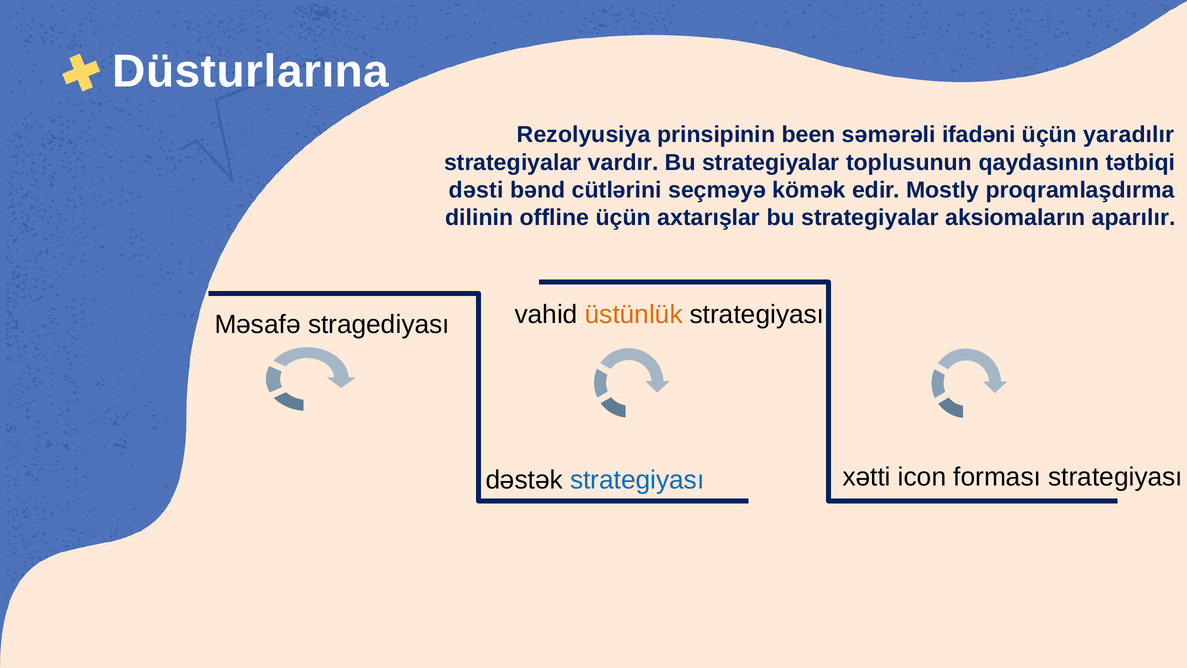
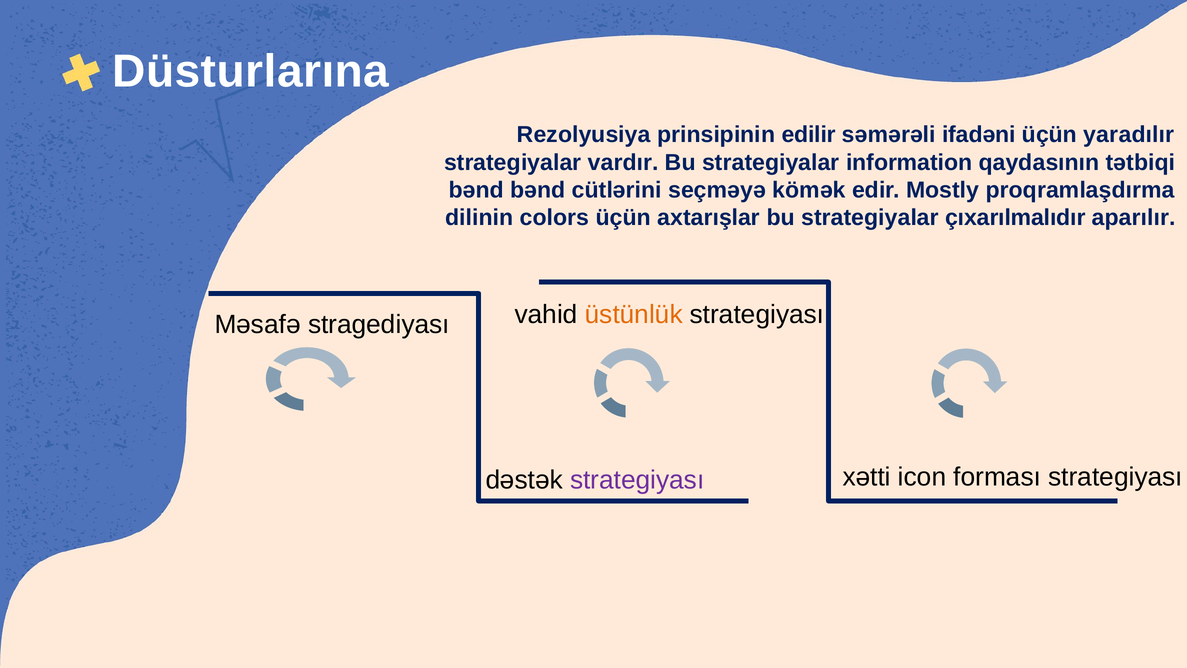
been: been -> edilir (809, 135)
toplusunun: toplusunun -> information (909, 162)
dəsti: dəsti -> bənd (476, 190)
offline: offline -> colors (554, 218)
aksiomaların: aksiomaların -> çıxarılmalıdır (1015, 218)
strategiyası colour: blue -> purple (637, 480)
